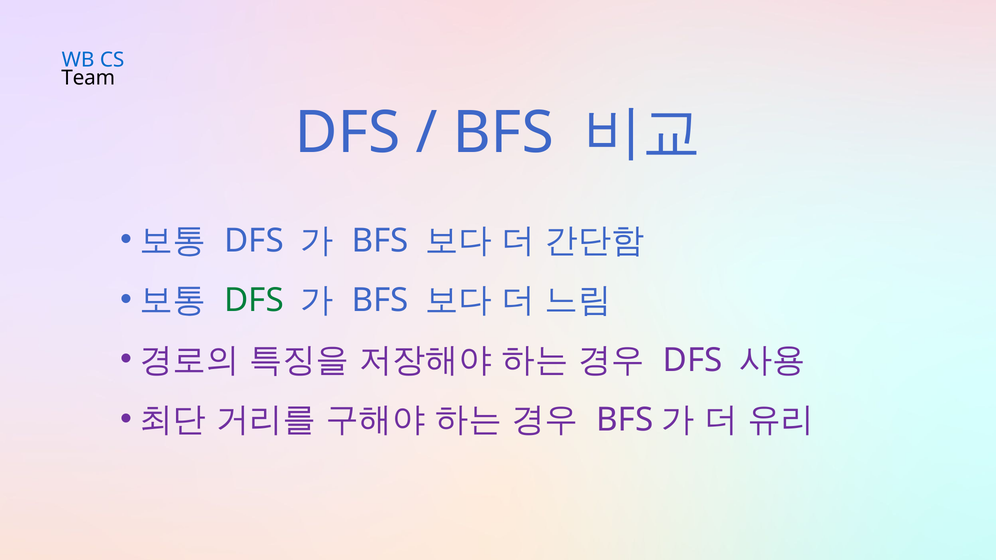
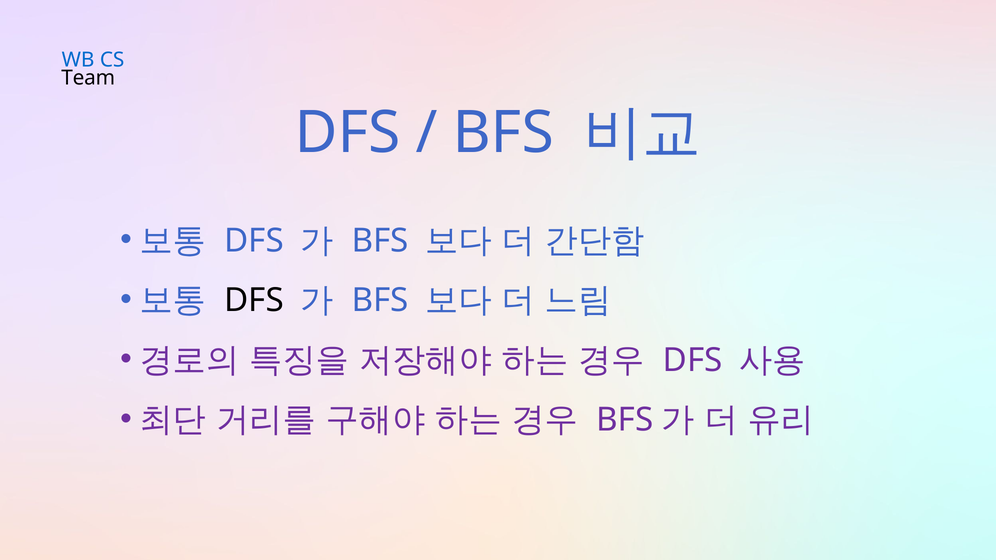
DFS colour: green -> black (254, 300)
